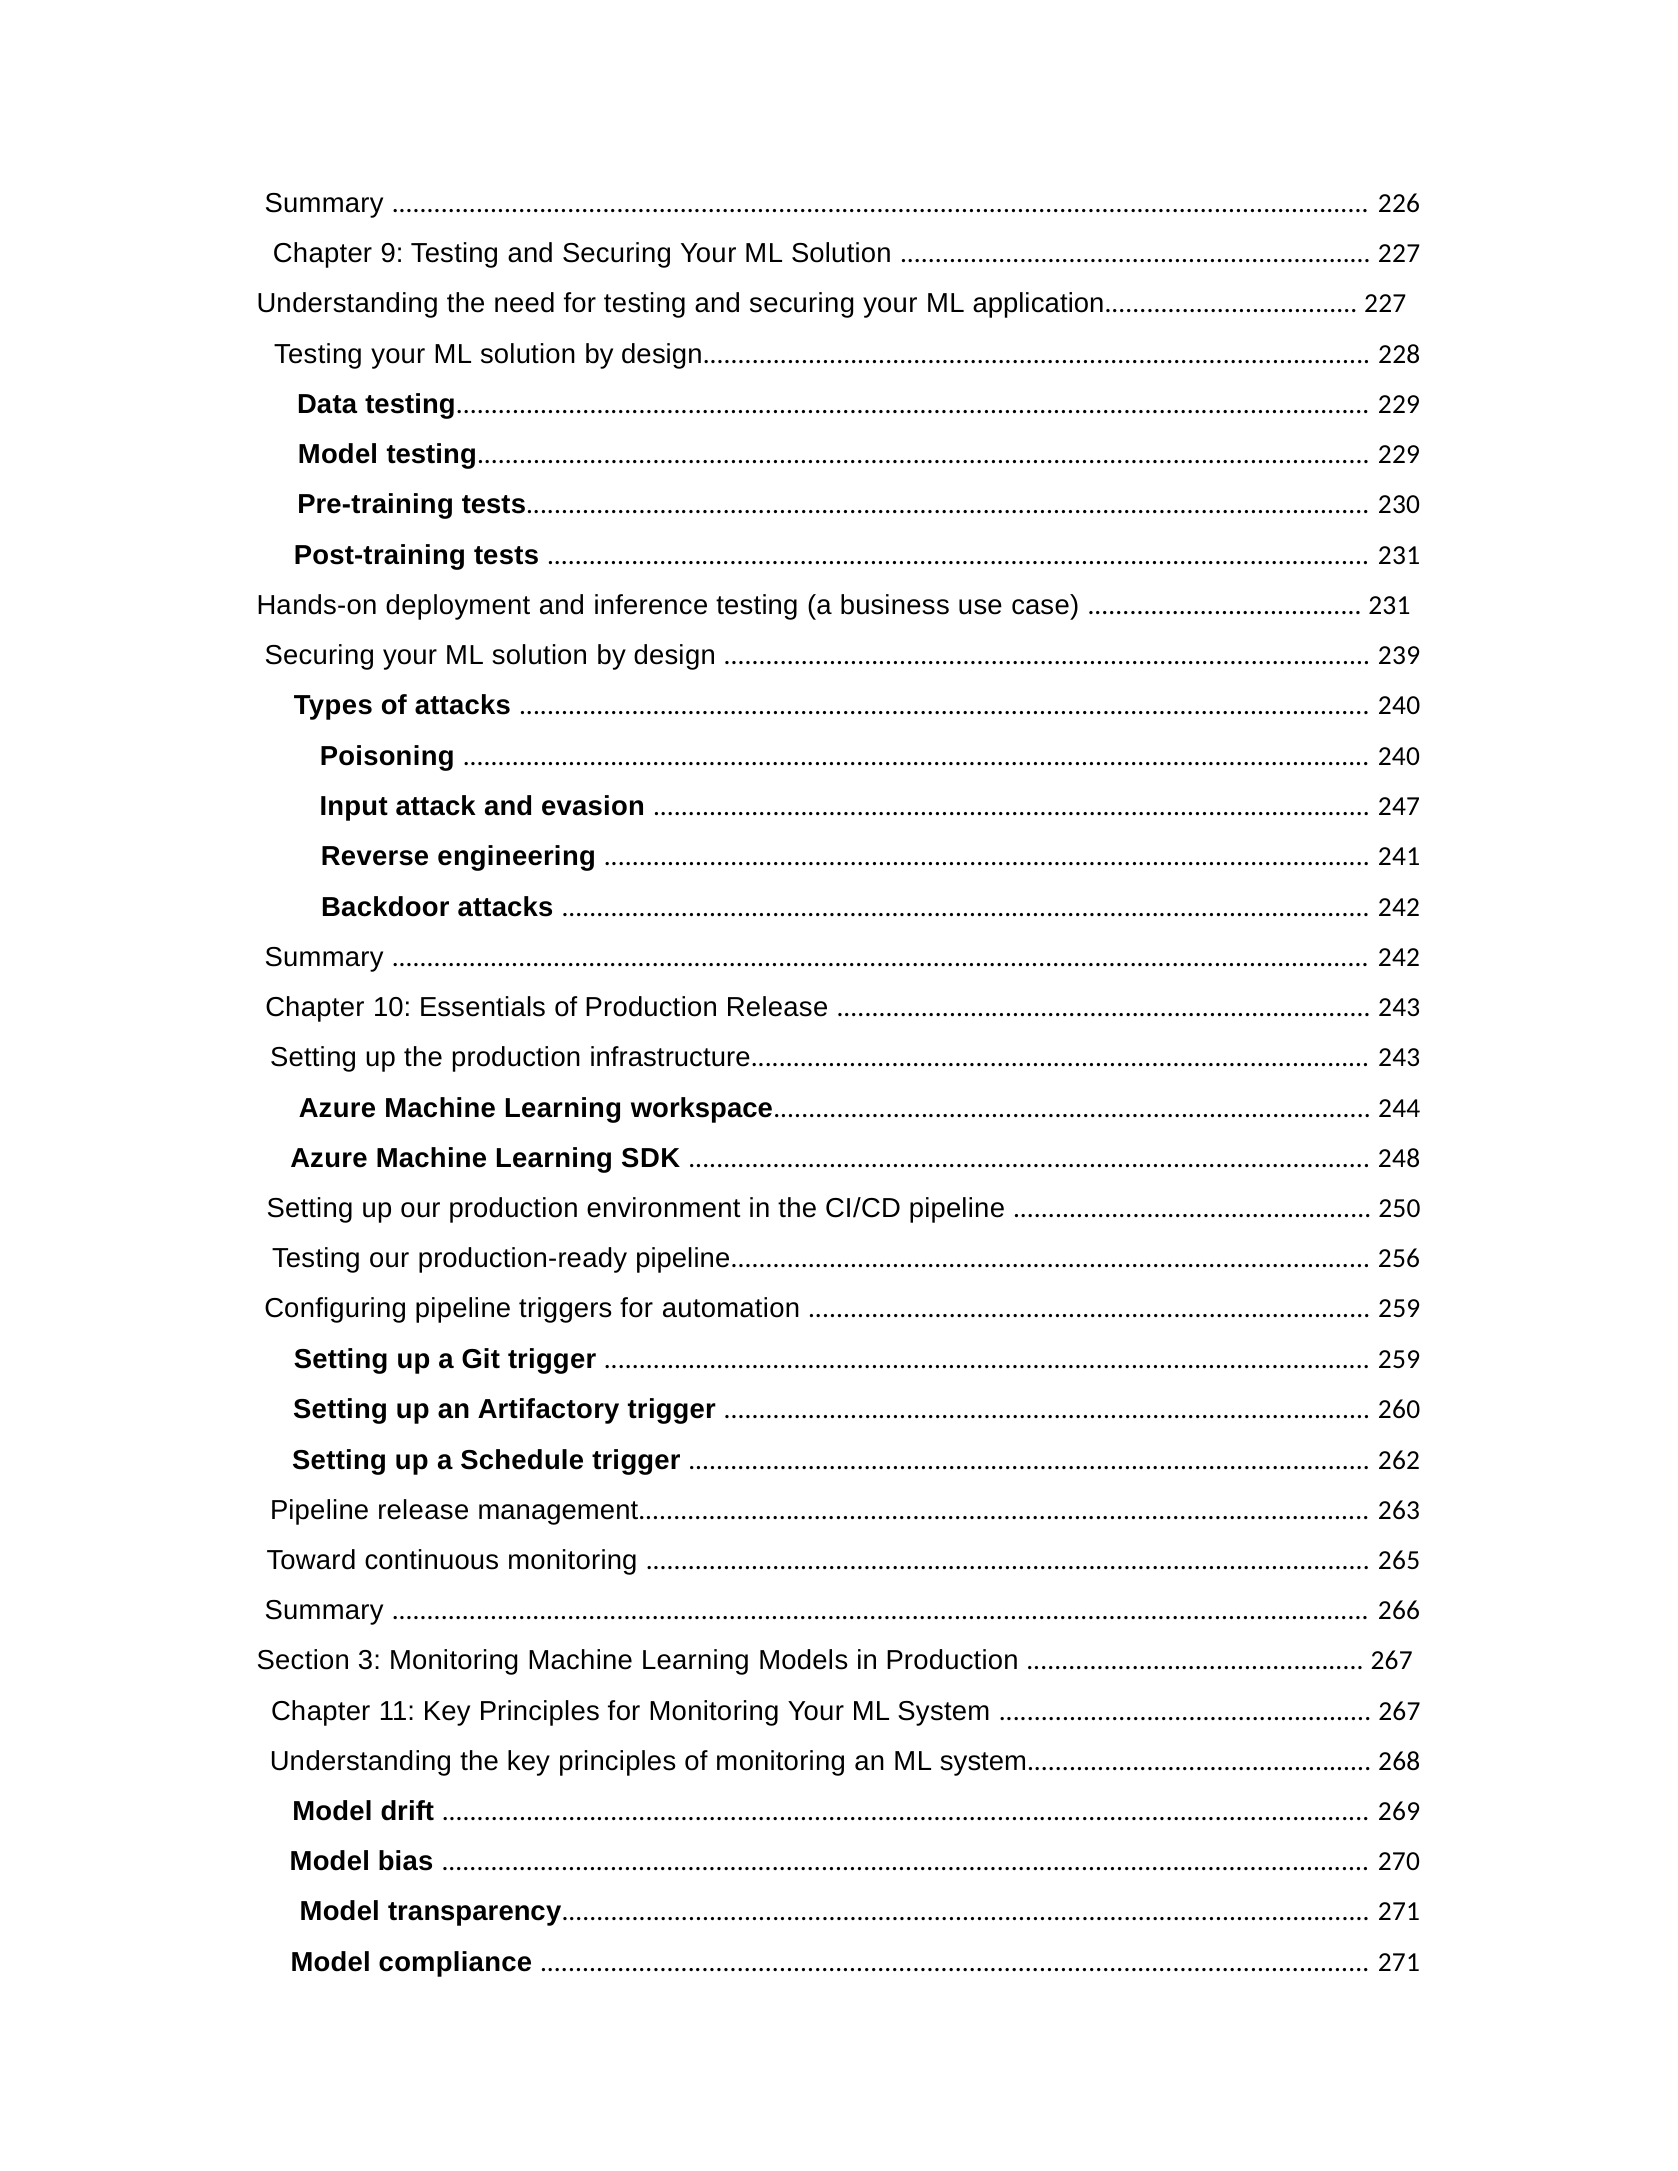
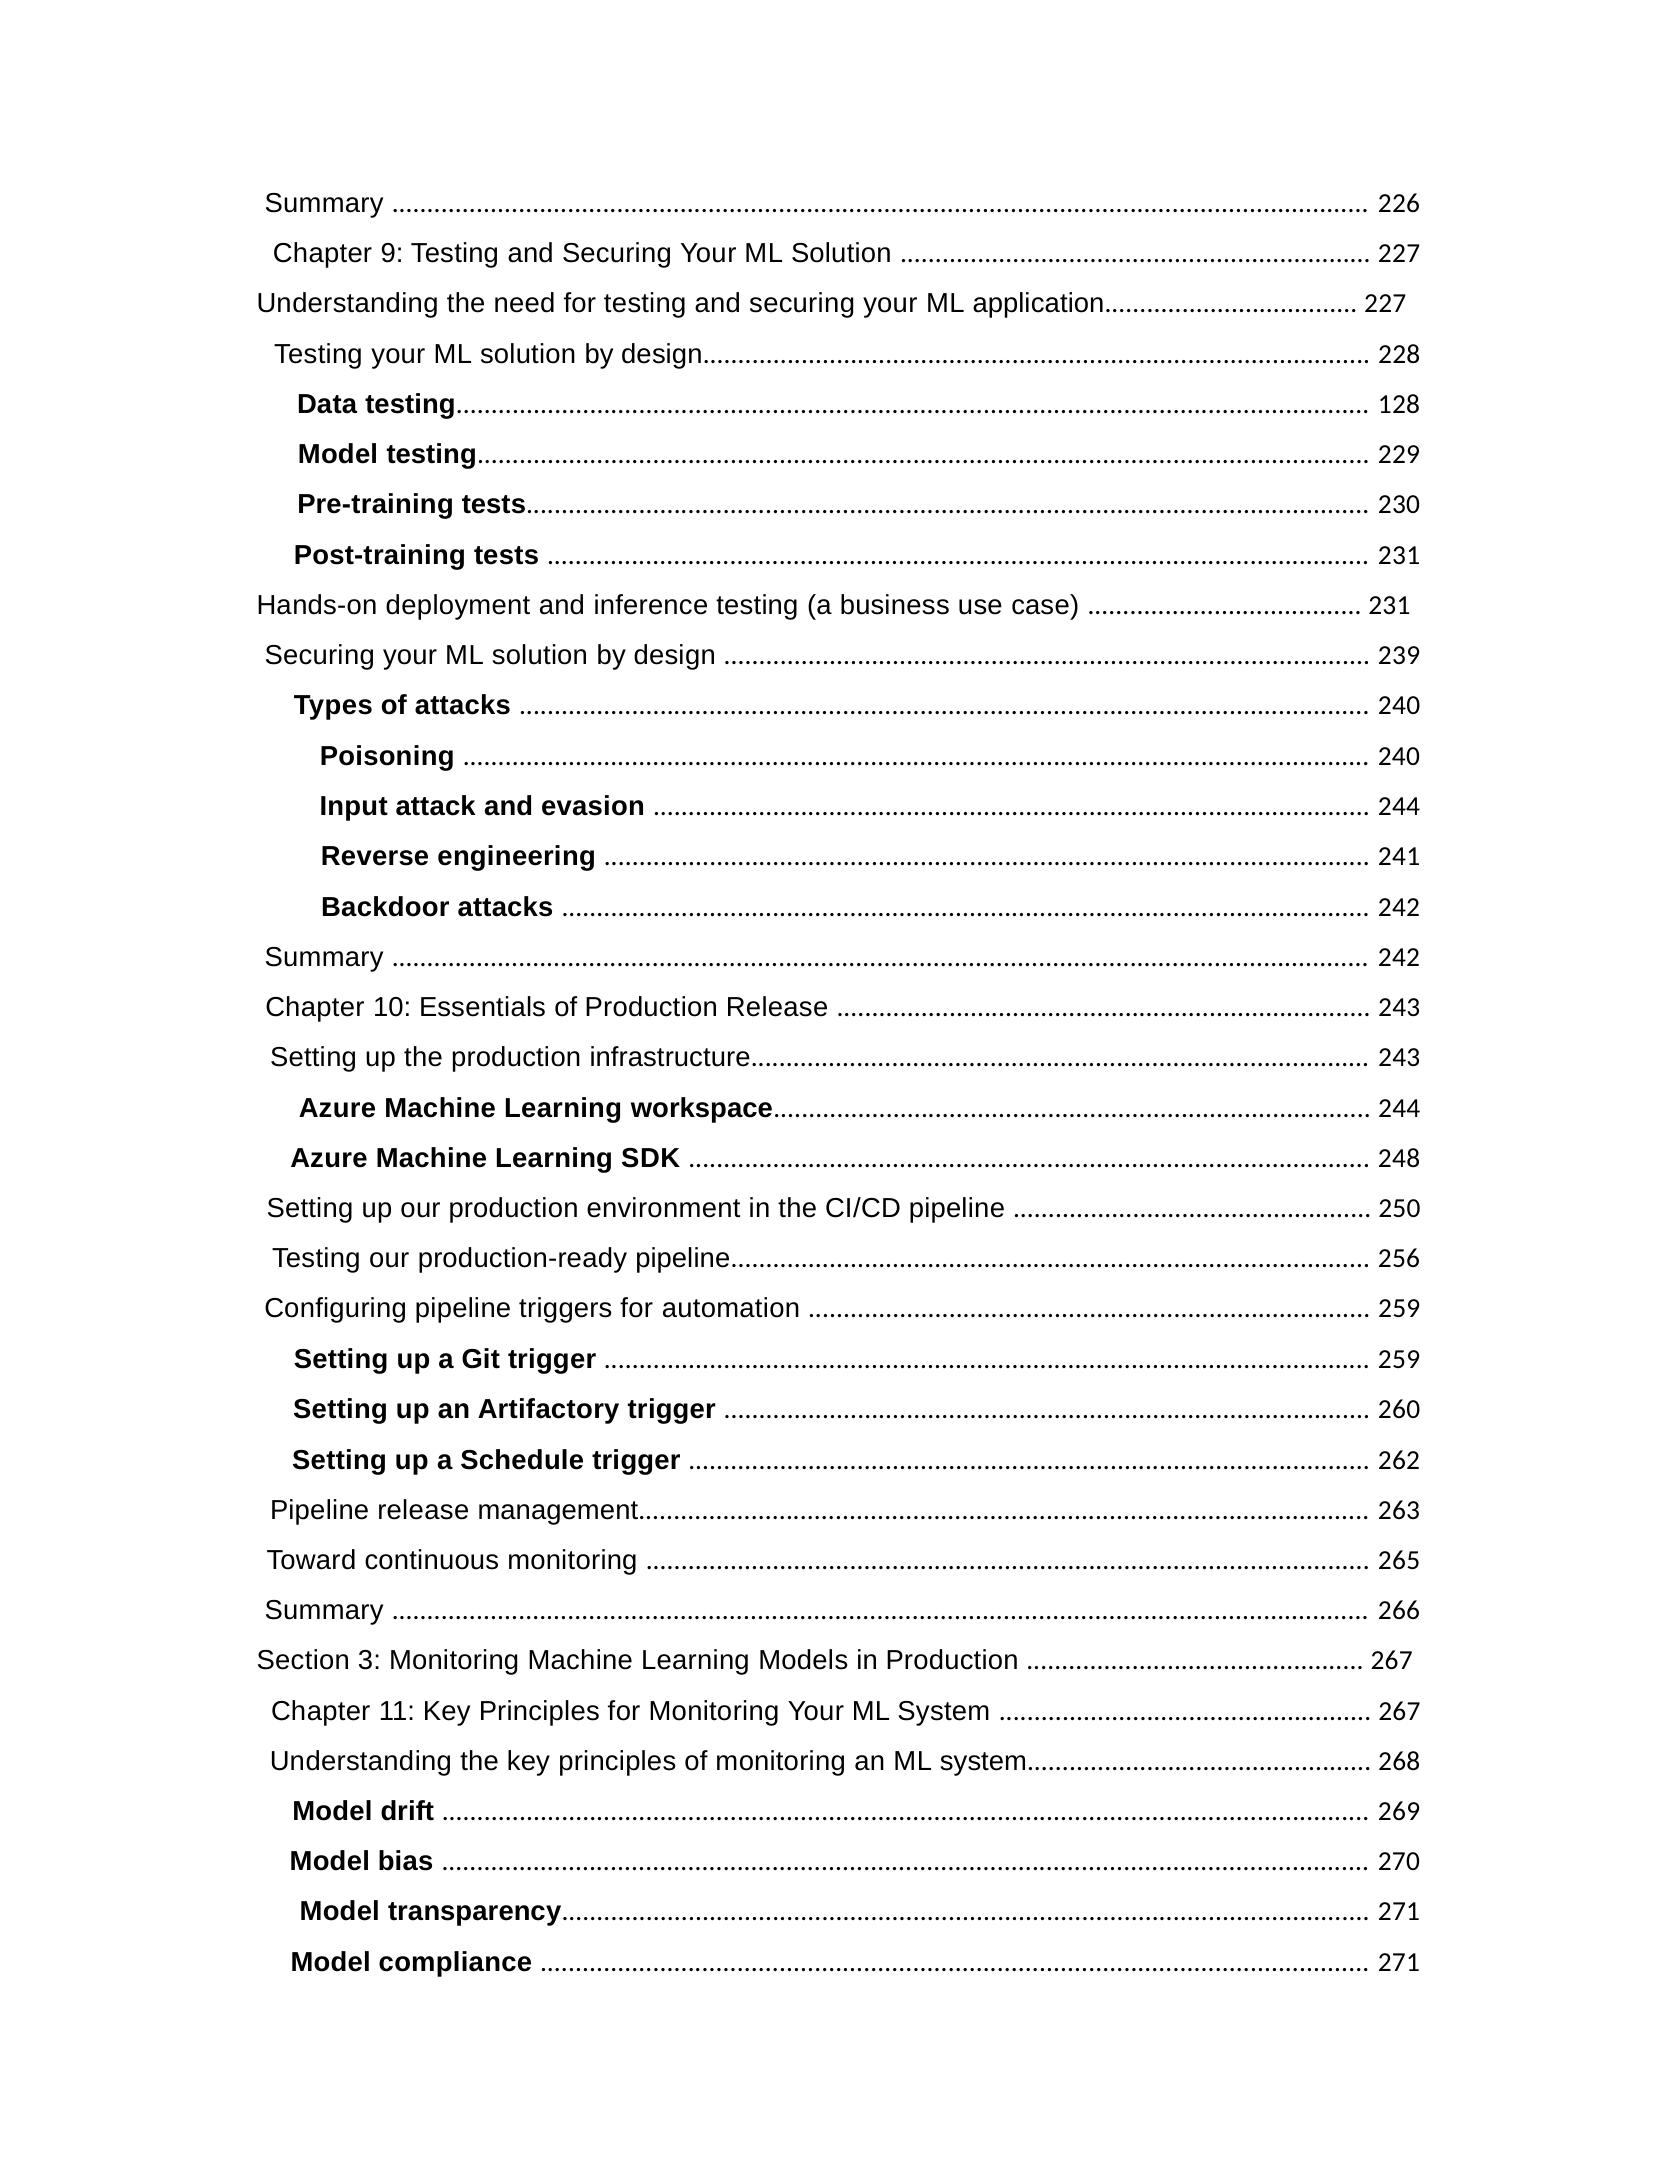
229: 229 -> 128 (1399, 405)
247: 247 -> 244 (1399, 807)
